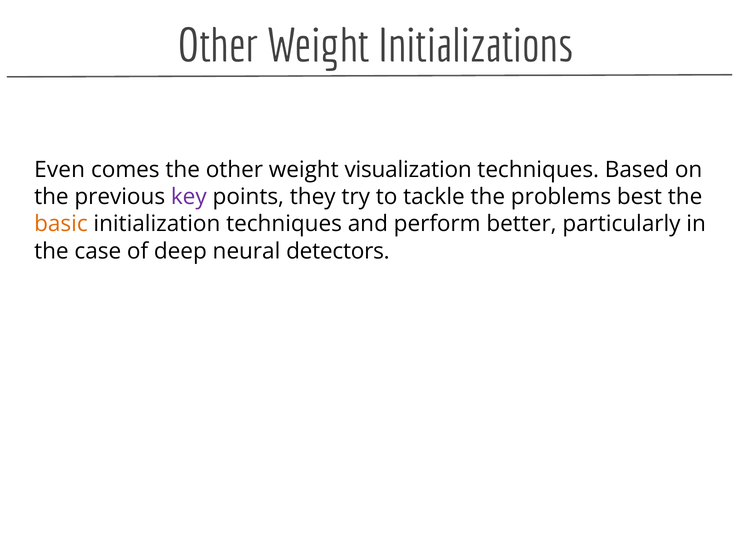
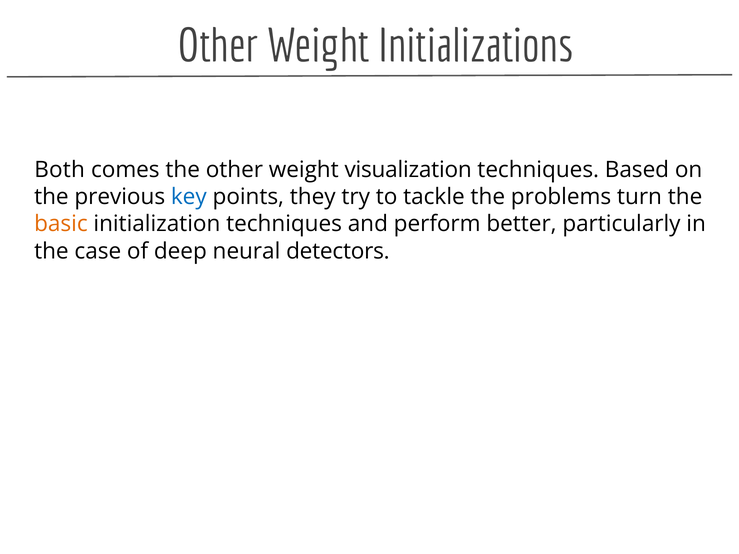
Even: Even -> Both (60, 170)
key colour: purple -> blue (189, 197)
best: best -> turn (639, 197)
